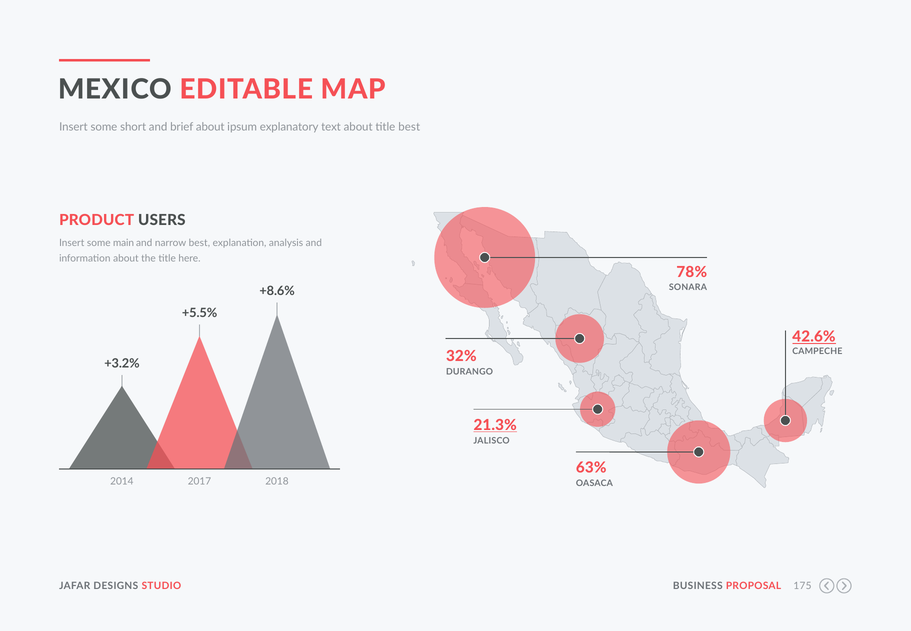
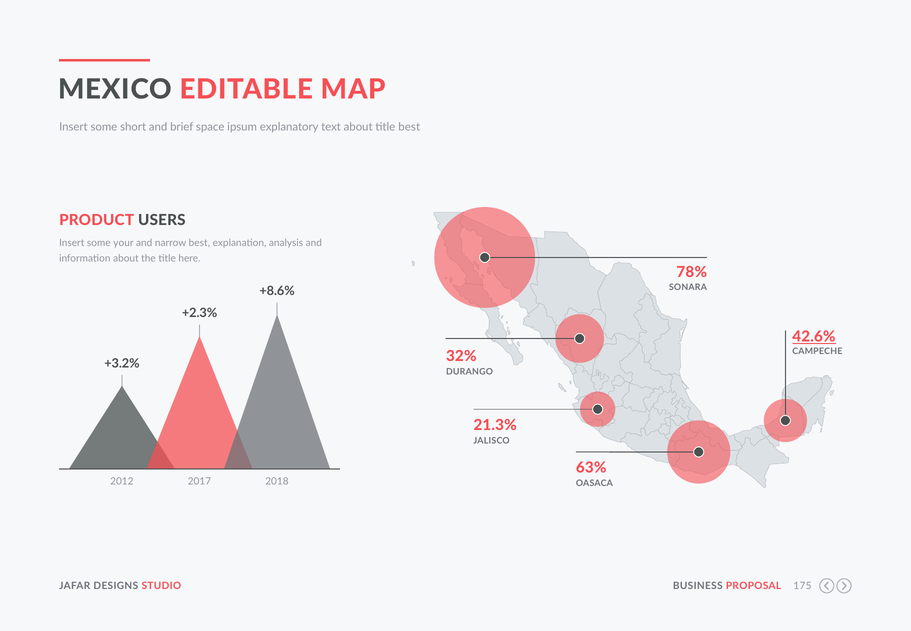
brief about: about -> space (210, 127)
main: main -> your (123, 243)
+5.5%: +5.5% -> +2.3% (200, 313)
21.3% underline: present -> none (495, 425)
2014: 2014 -> 2012 (122, 481)
